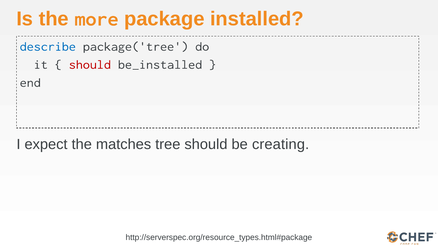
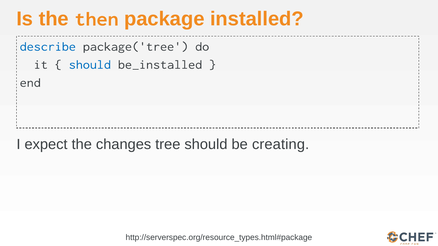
more: more -> then (97, 19)
should colour: red -> blue (90, 65)
matches: matches -> changes (124, 144)
